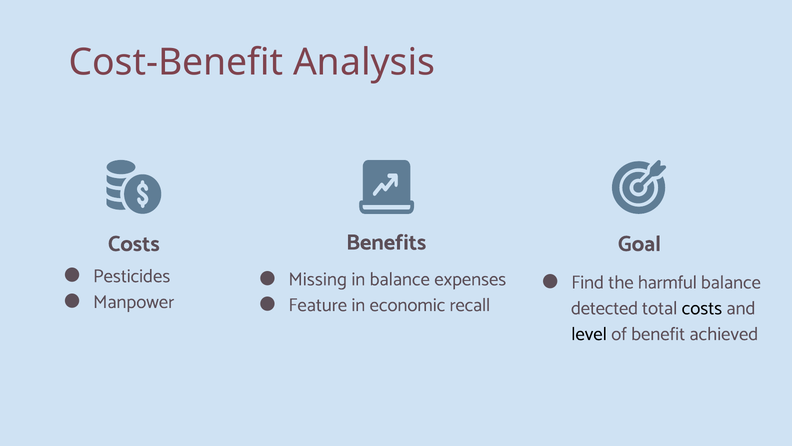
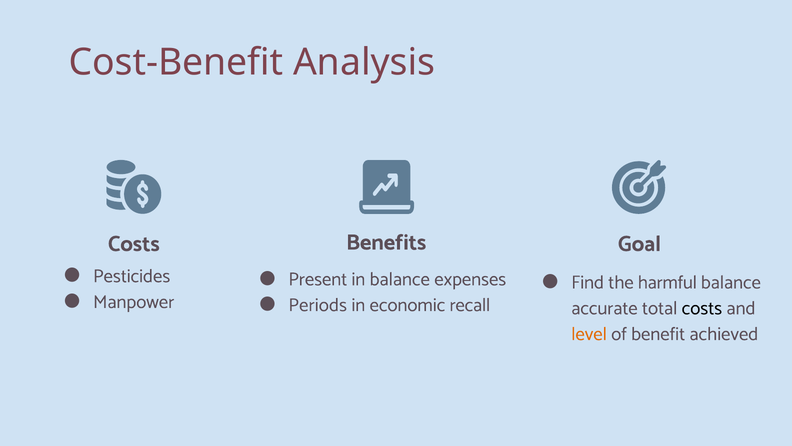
Missing: Missing -> Present (318, 279)
Feature: Feature -> Periods (318, 305)
detected: detected -> accurate (604, 308)
level colour: black -> orange (589, 334)
